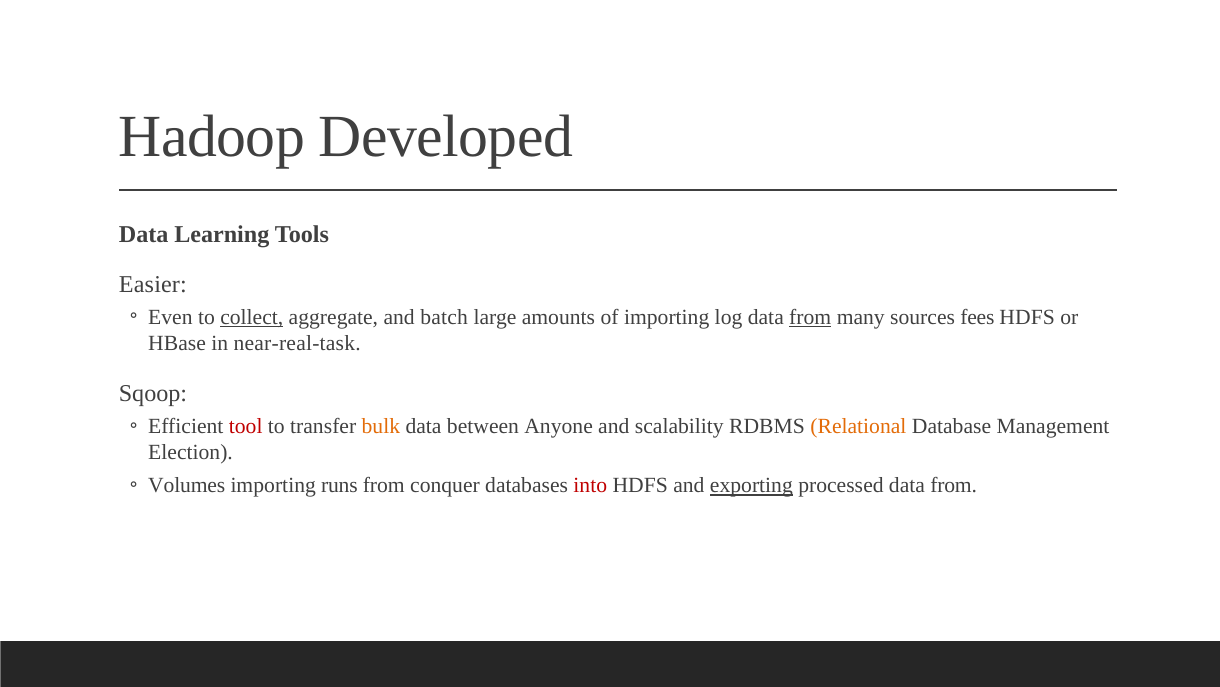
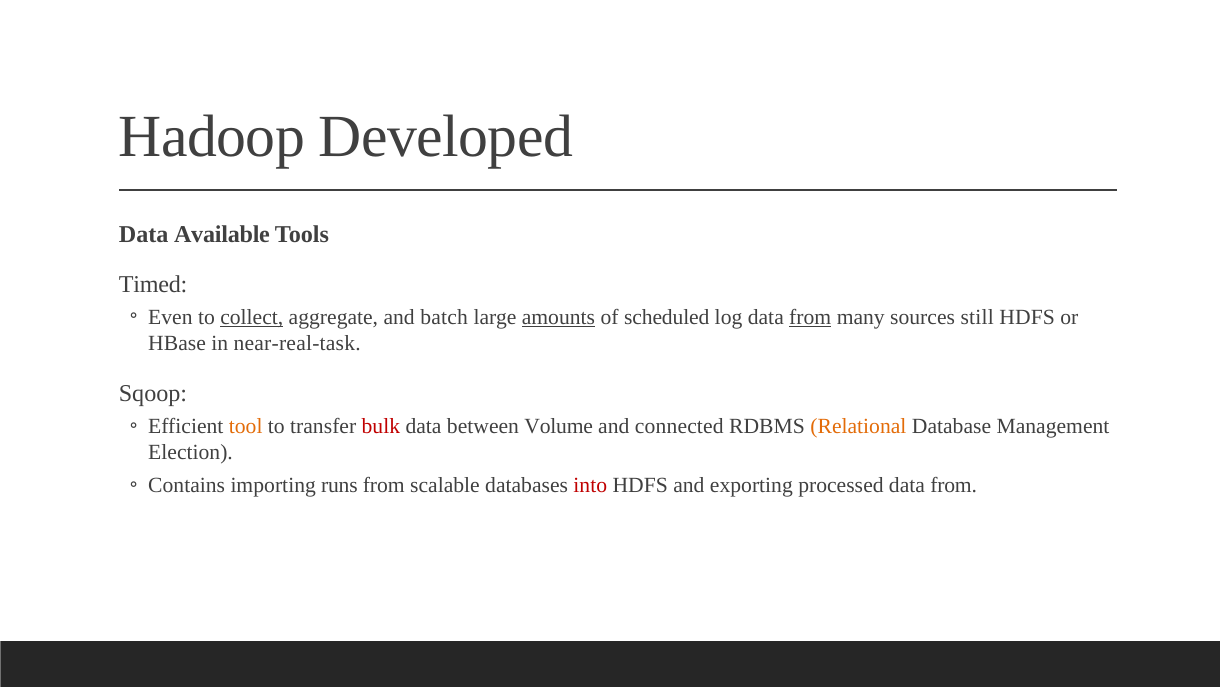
Learning: Learning -> Available (222, 235)
Easier: Easier -> Timed (153, 284)
amounts underline: none -> present (558, 317)
of importing: importing -> scheduled (667, 317)
fees: fees -> still (977, 317)
tool colour: red -> orange (246, 426)
bulk colour: orange -> red (381, 426)
Anyone: Anyone -> Volume (559, 426)
scalability: scalability -> connected (679, 426)
Volumes: Volumes -> Contains (187, 485)
conquer: conquer -> scalable (445, 485)
exporting underline: present -> none (751, 485)
